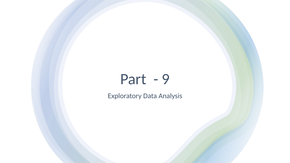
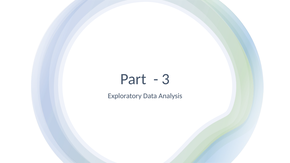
9: 9 -> 3 (166, 79)
